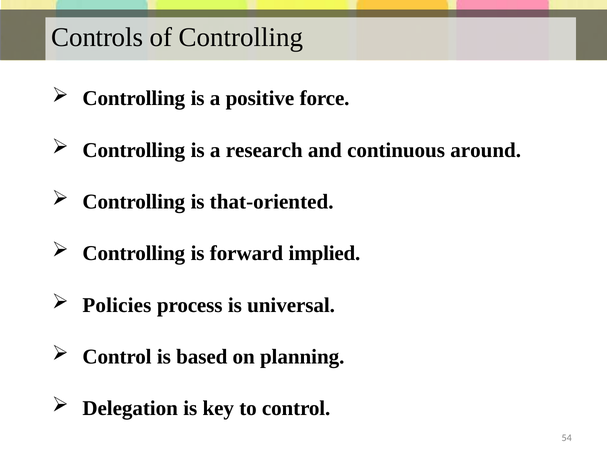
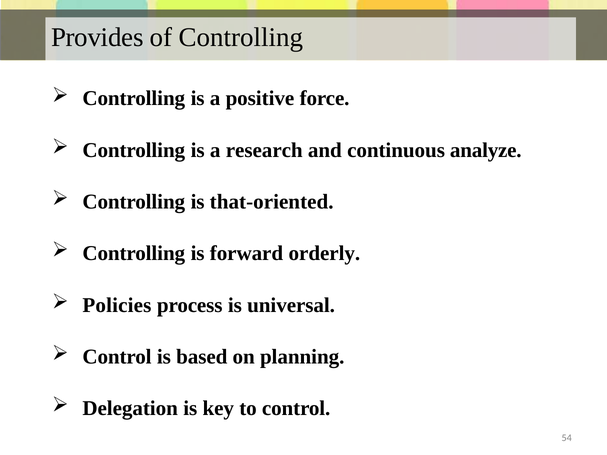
Controls: Controls -> Provides (97, 38)
around: around -> analyze (486, 150)
implied: implied -> orderly (324, 254)
